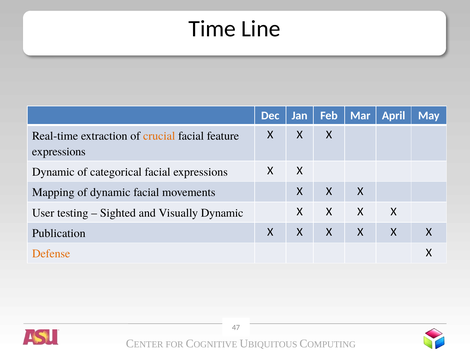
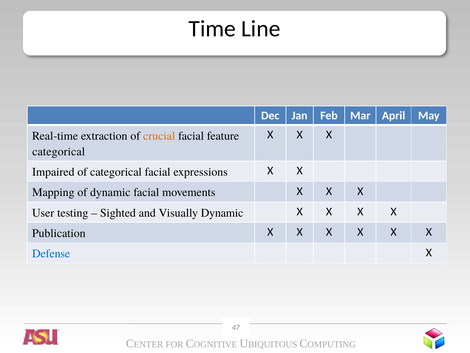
expressions: expressions -> categorical (59, 151)
Dynamic: Dynamic -> Impaired (53, 172)
Defense colour: orange -> blue (51, 253)
